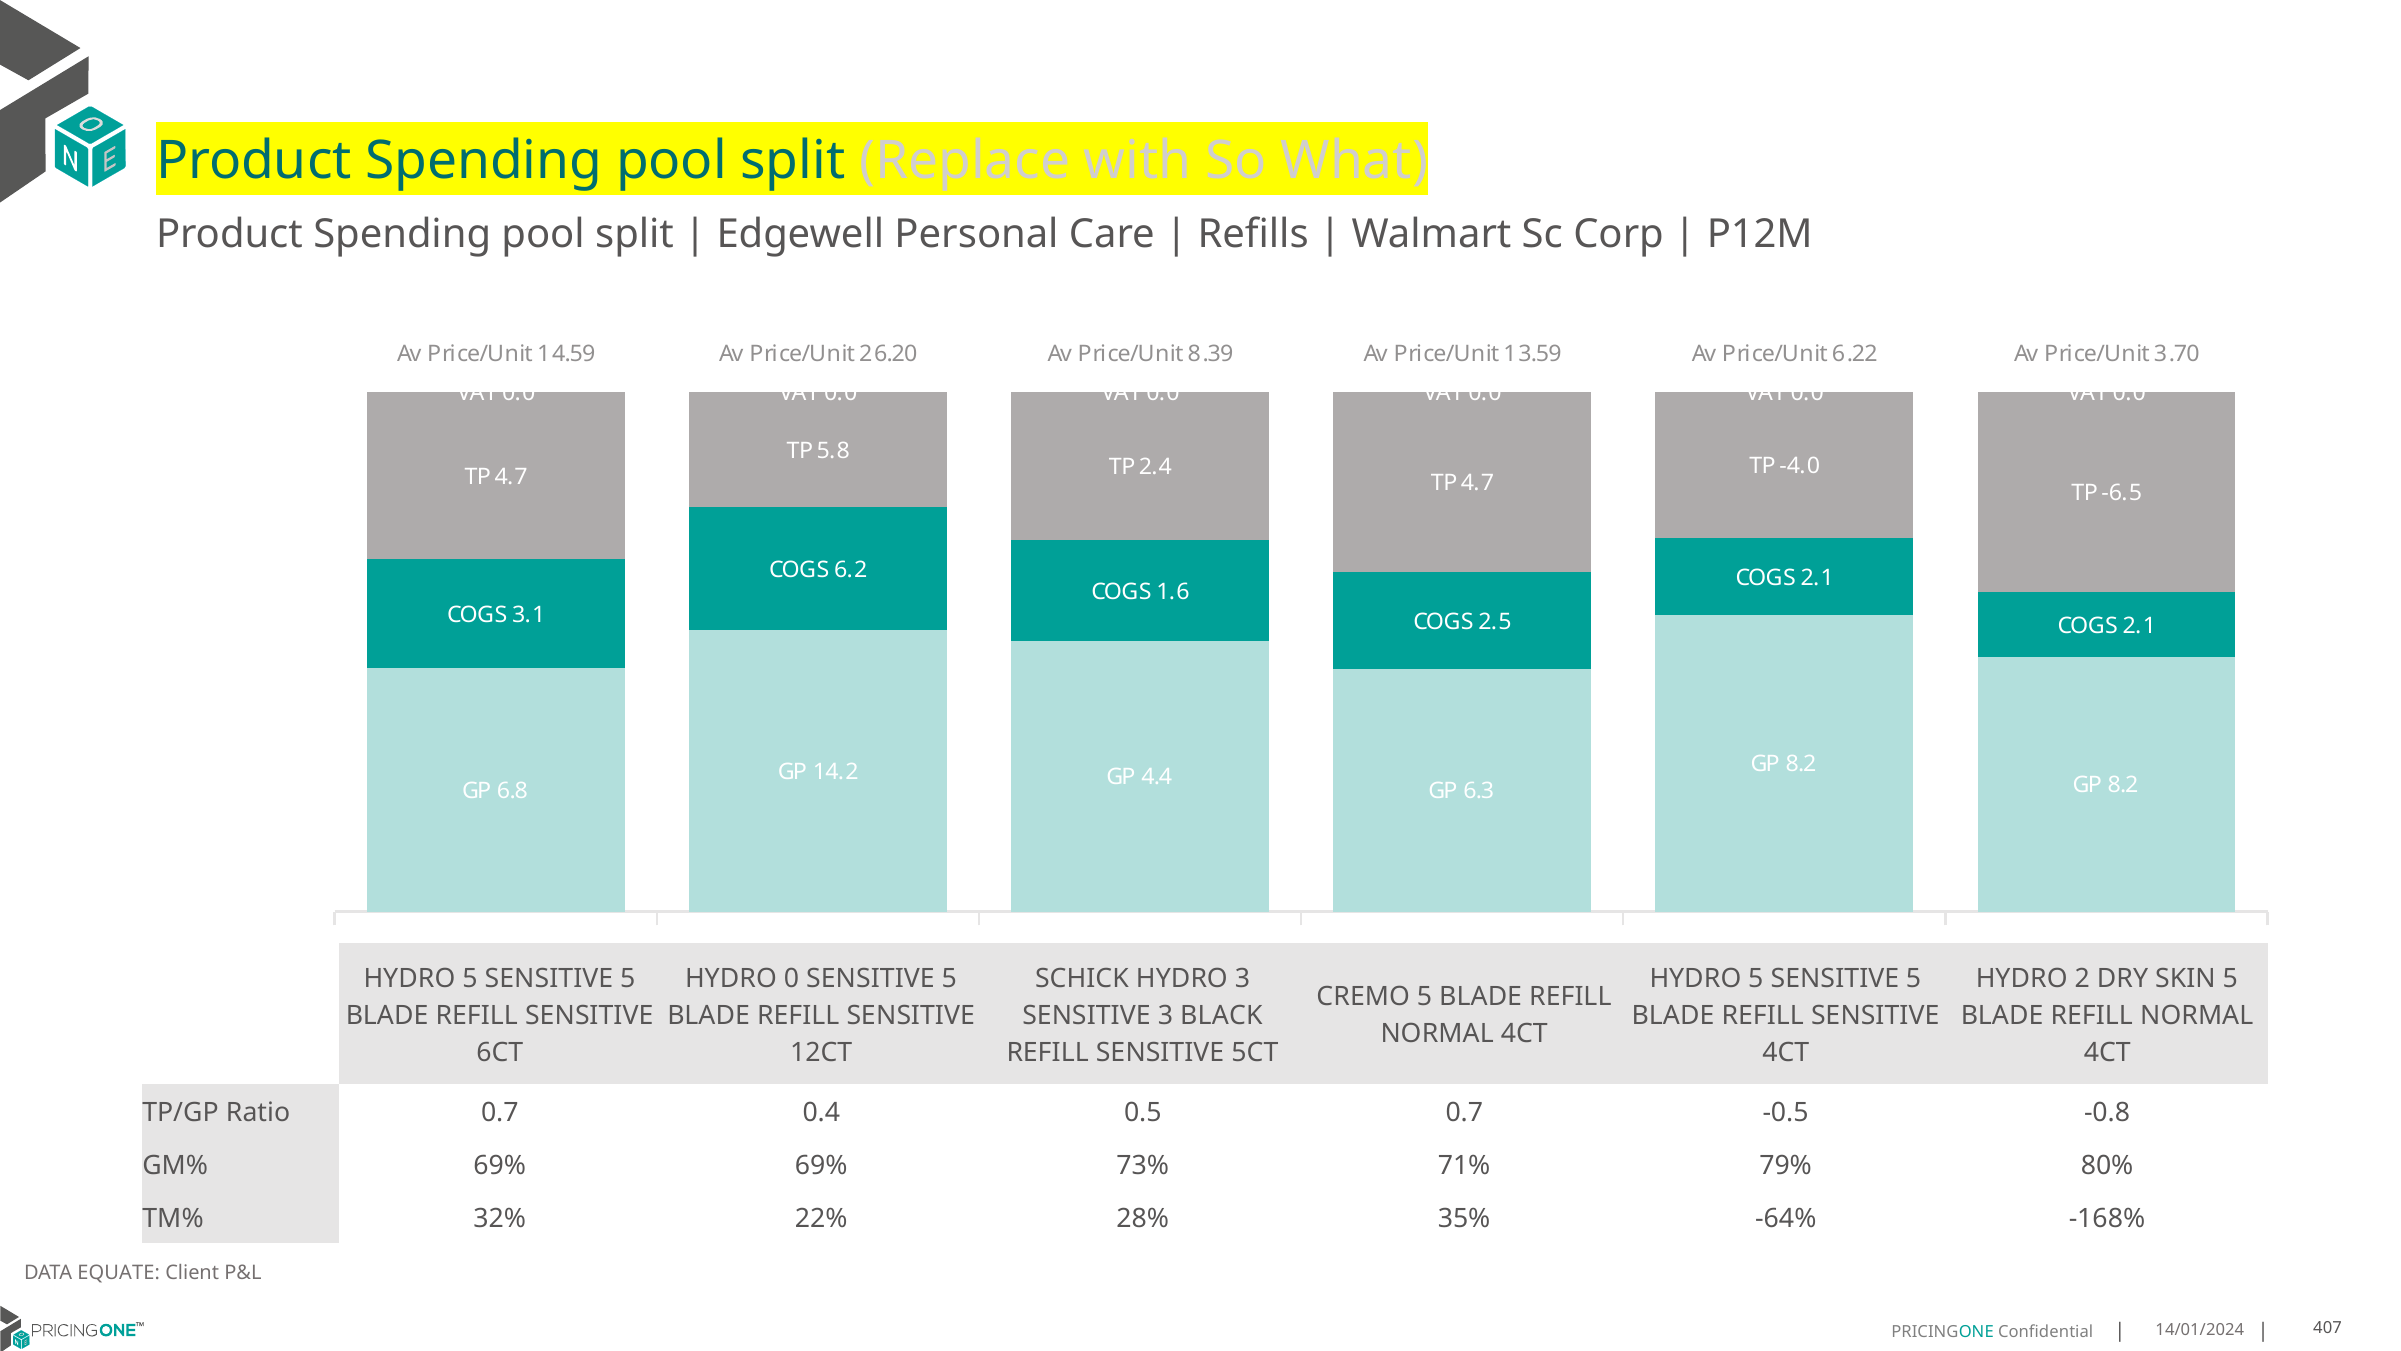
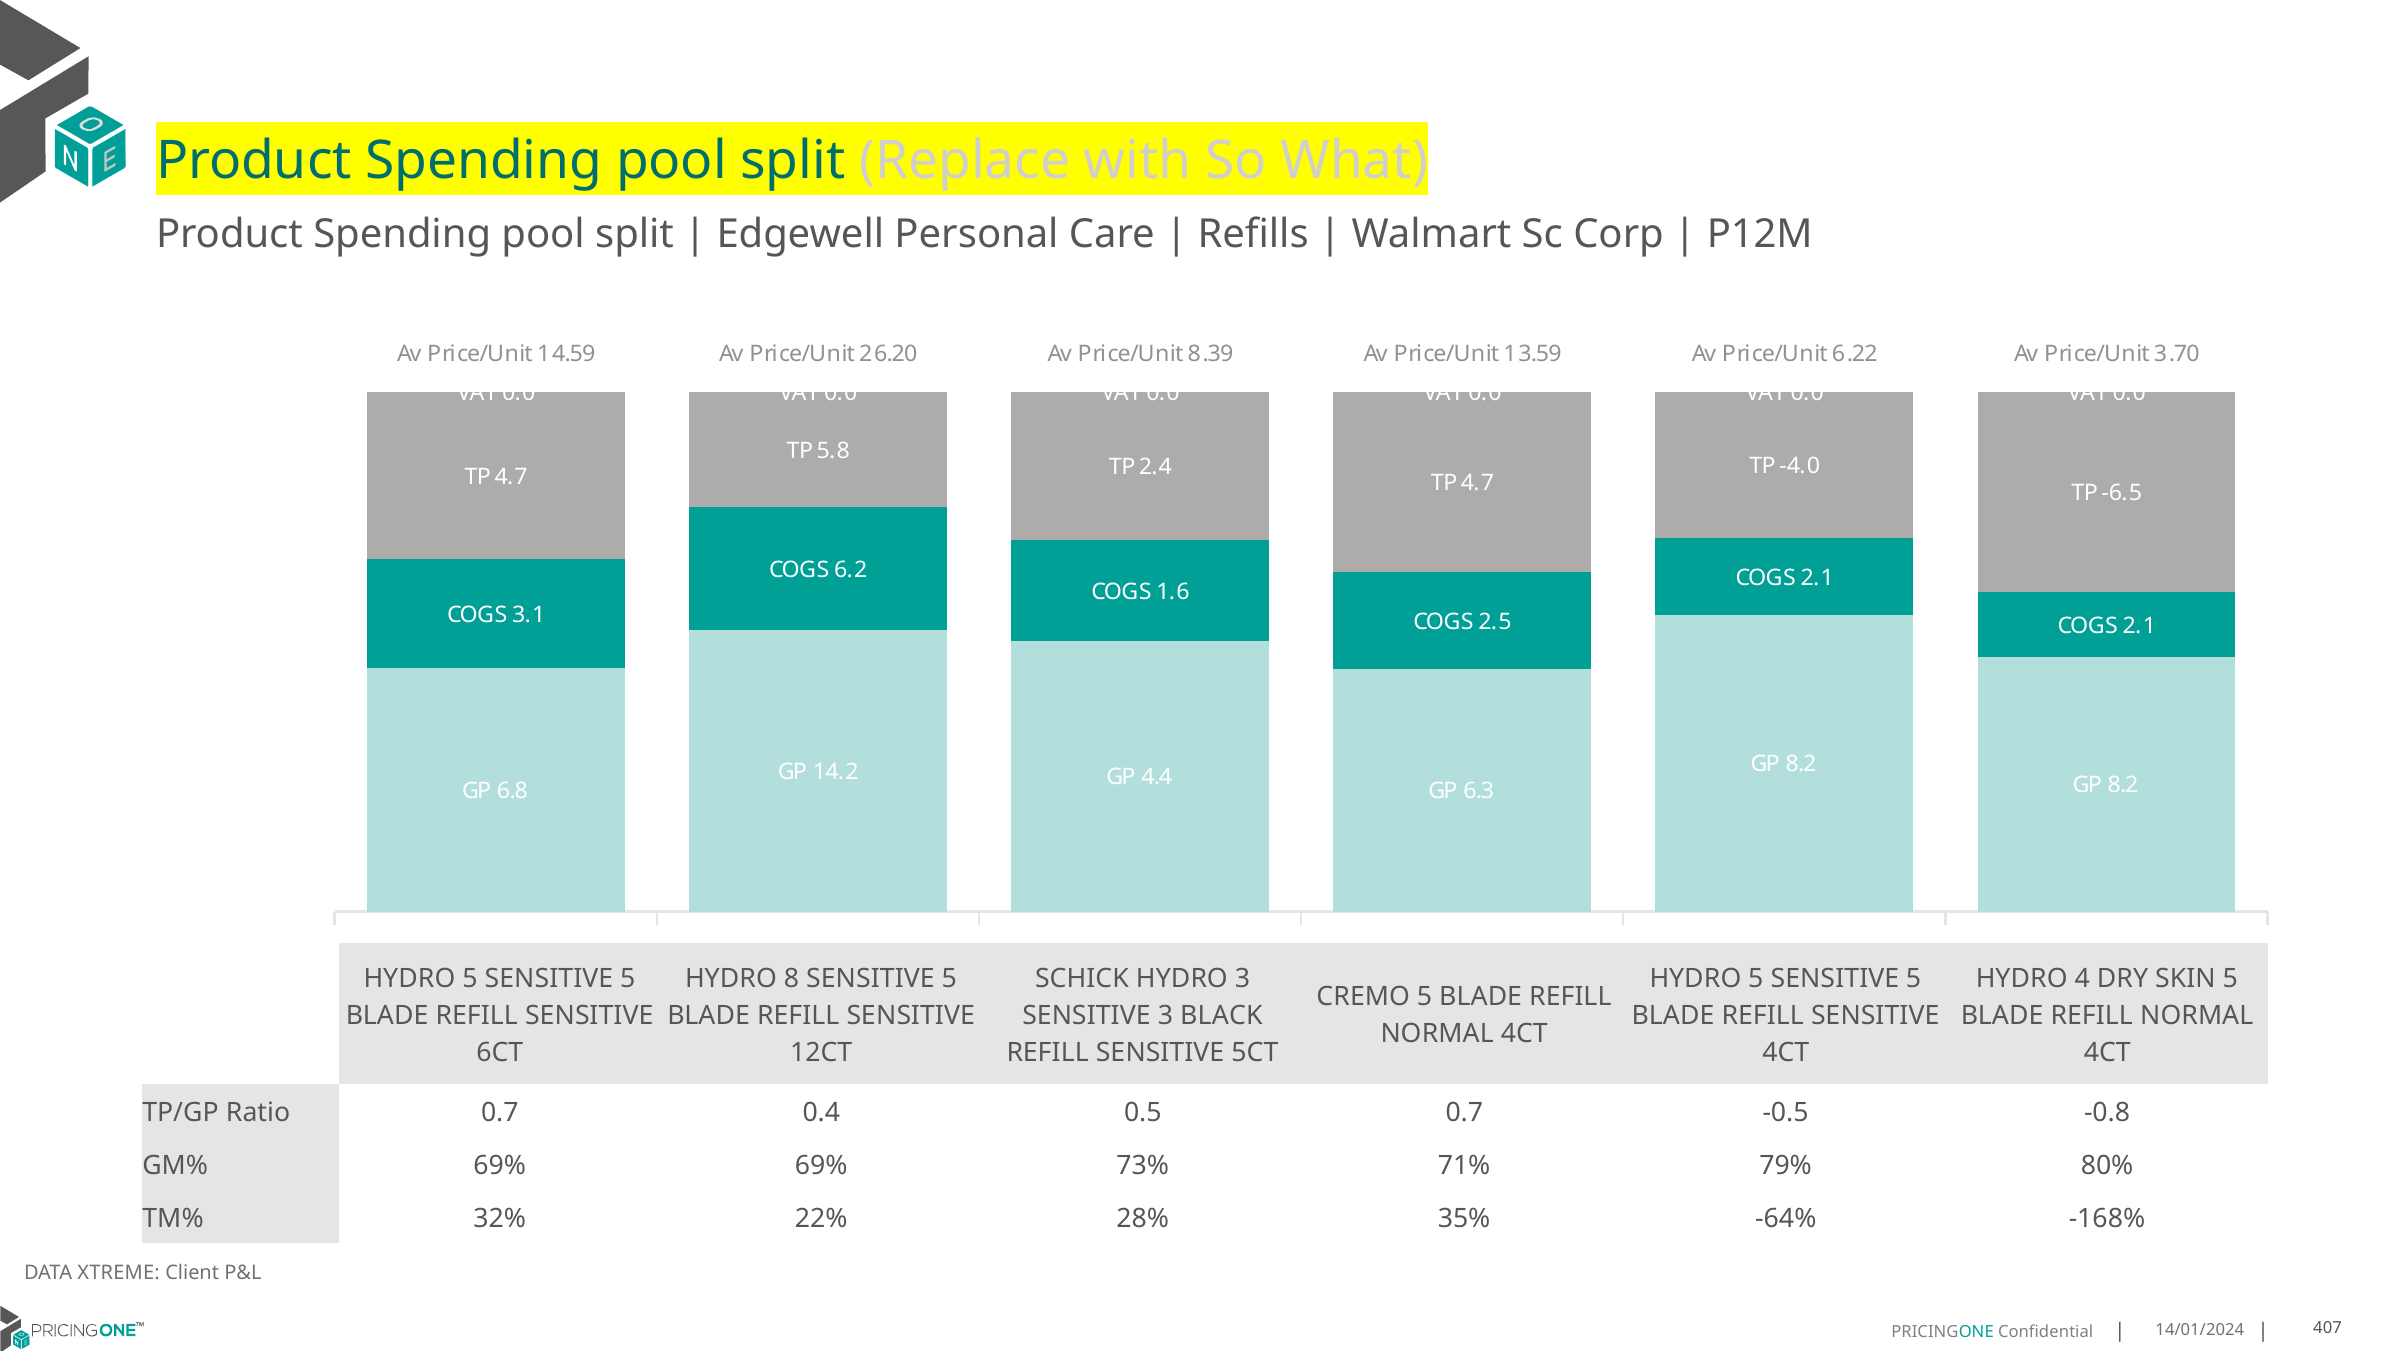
0: 0 -> 8 (791, 978)
2: 2 -> 4 (2082, 978)
EQUATE: EQUATE -> XTREME (119, 1272)
